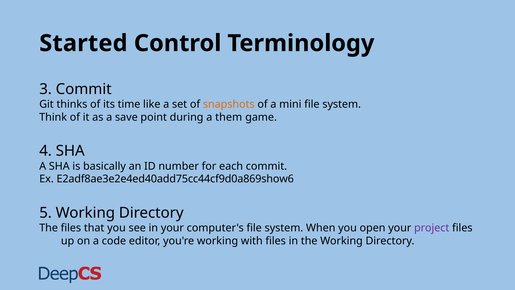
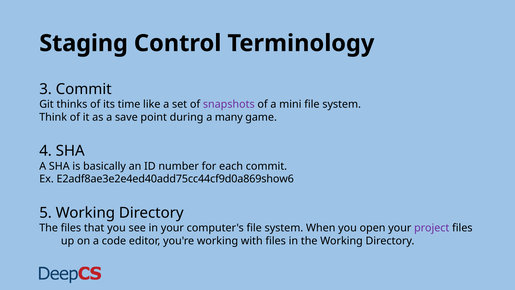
Started: Started -> Staging (84, 43)
snapshots colour: orange -> purple (229, 104)
them: them -> many (229, 117)
